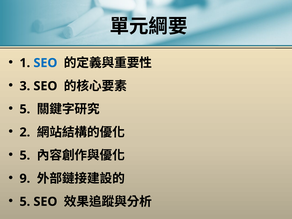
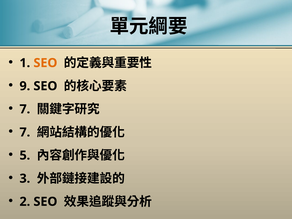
SEO colour: blue -> orange (45, 63)
3: 3 -> 9 (25, 86)
5: 5 -> 7 (25, 109)
2: 2 -> 7 (25, 132)
9: 9 -> 3 (25, 179)
5: 5 -> 2 (25, 202)
